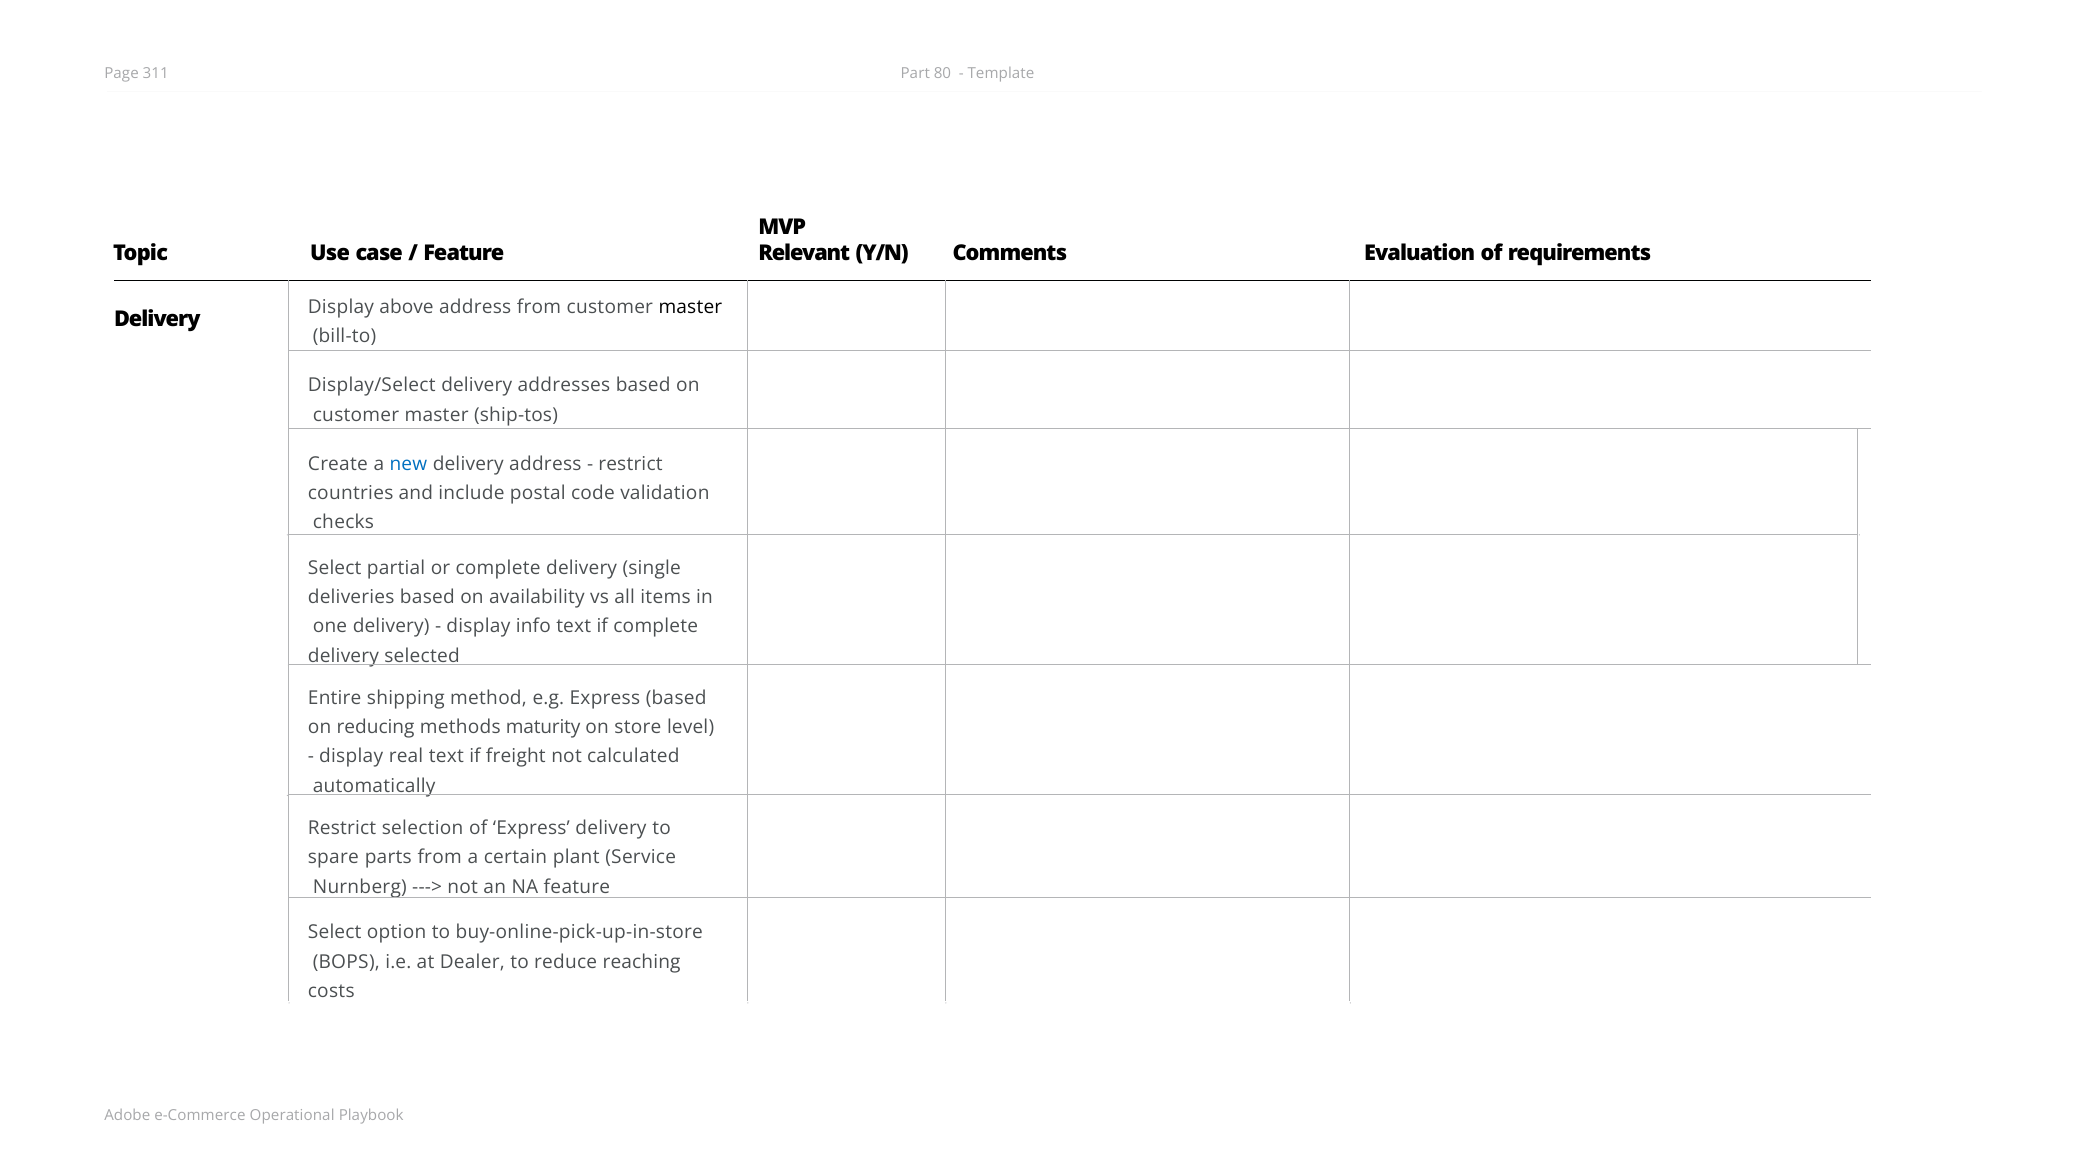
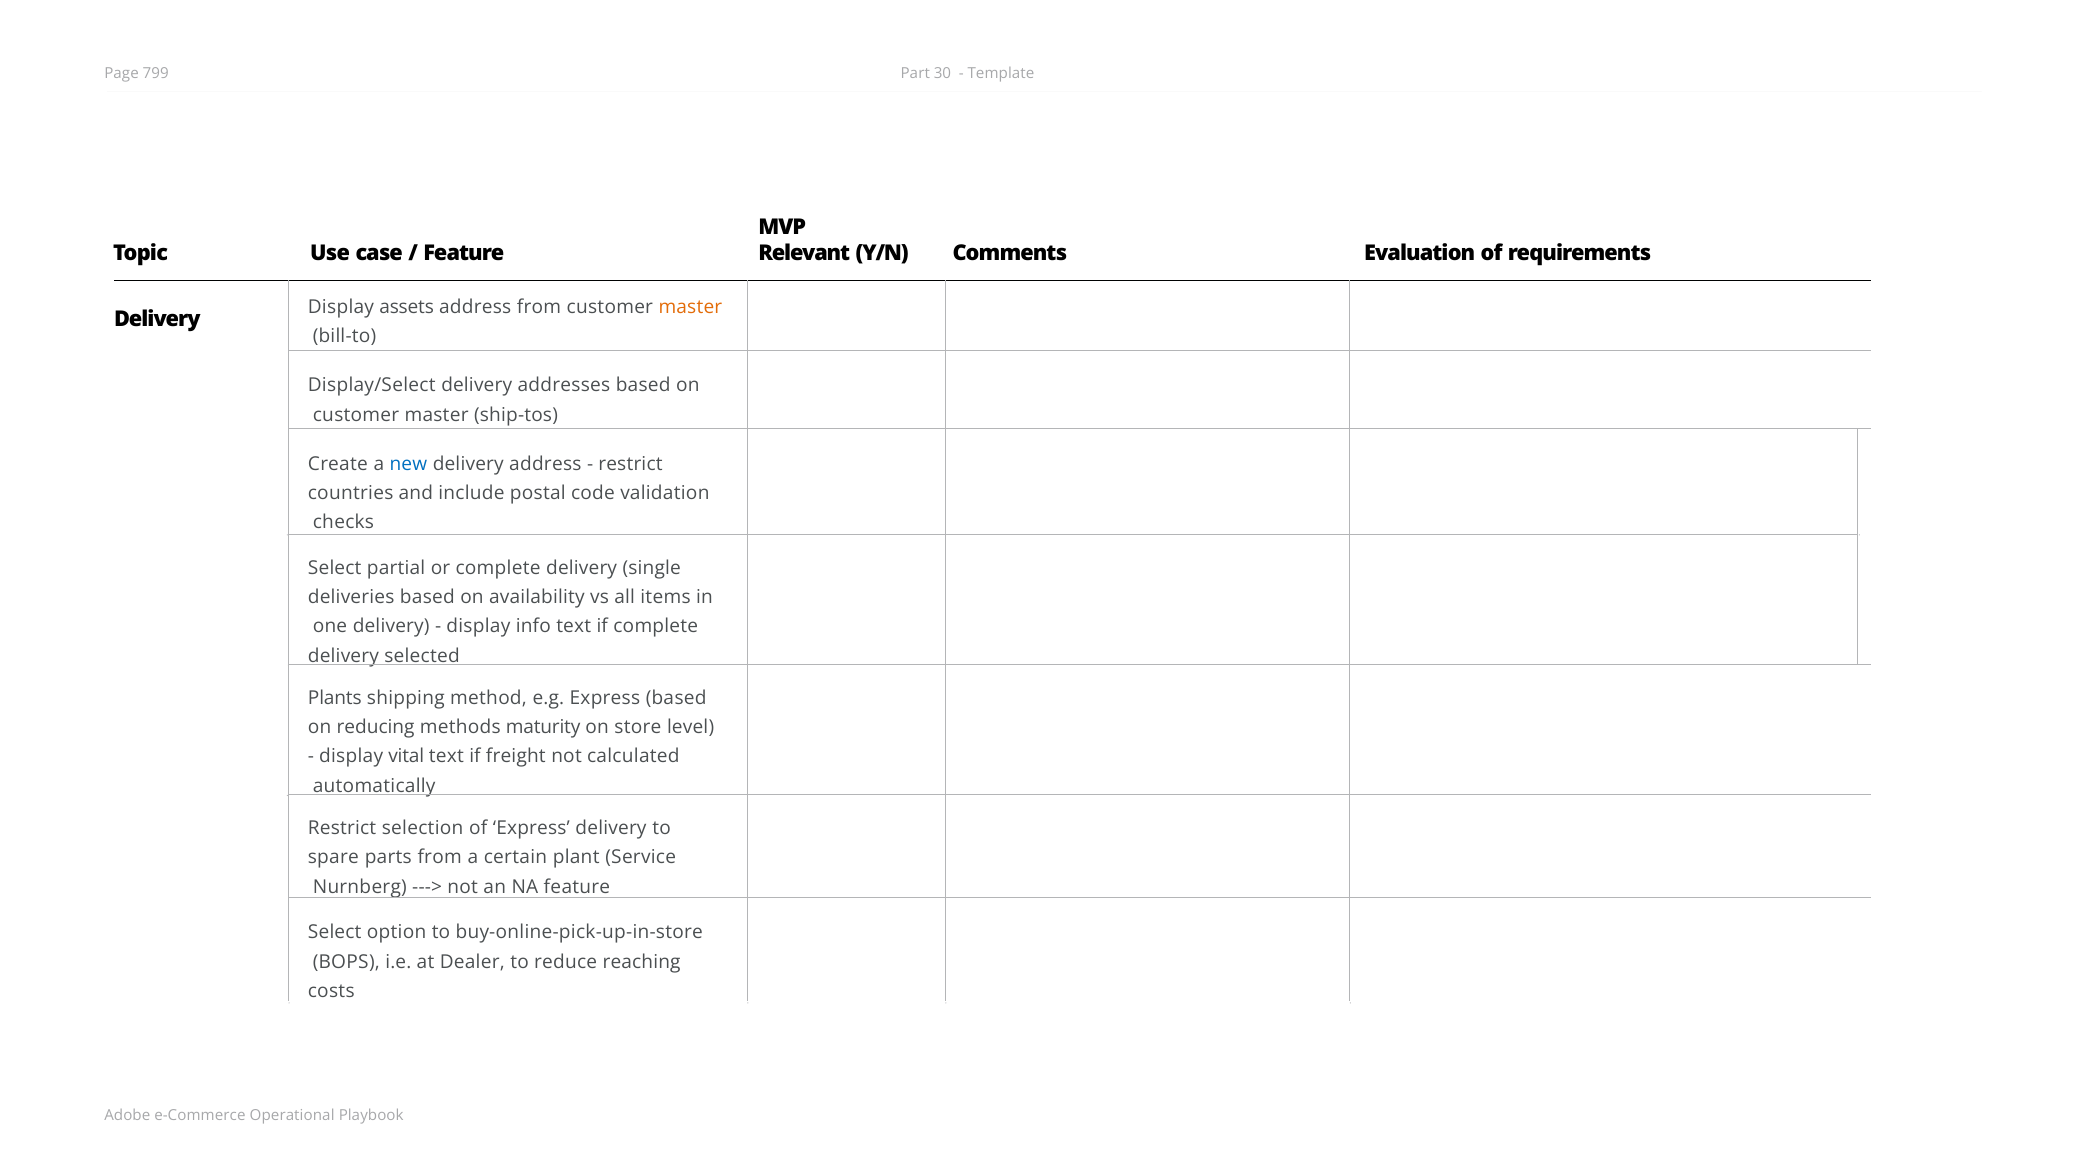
311: 311 -> 799 (156, 73)
80: 80 -> 30 (942, 73)
above: above -> assets (407, 307)
master colour: black -> orange (690, 307)
Entire: Entire -> Plants (335, 698)
real: real -> vital (406, 757)
